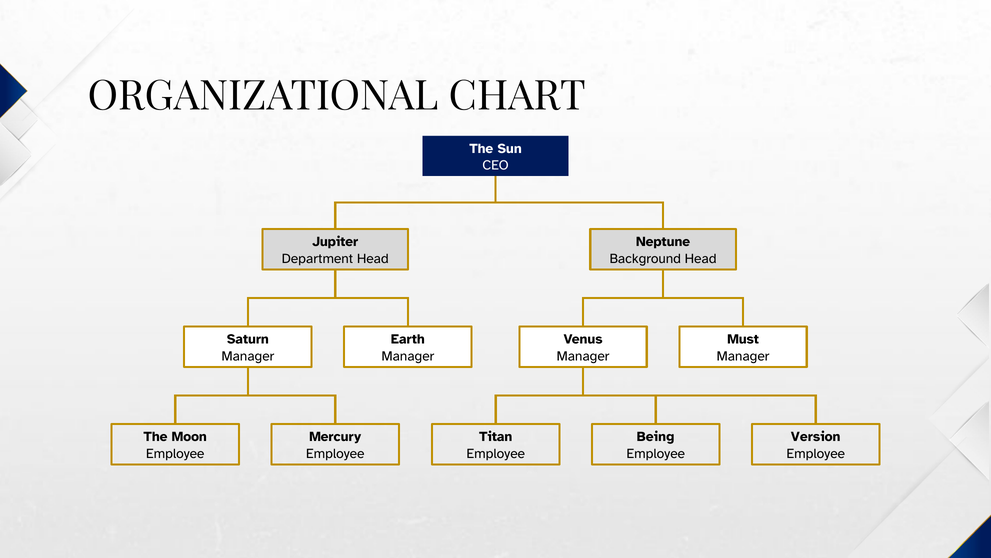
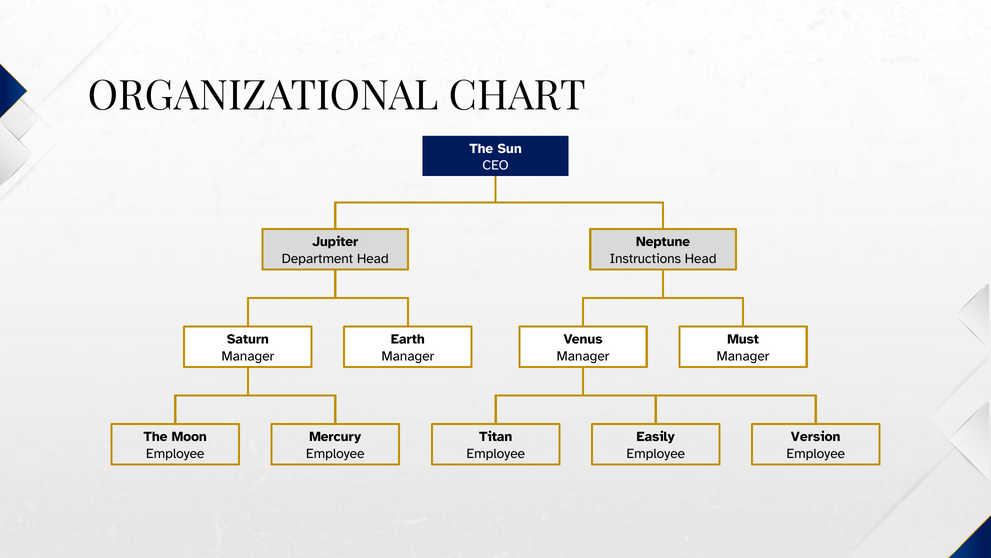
Background: Background -> Instructions (645, 258)
Being: Being -> Easily (656, 436)
